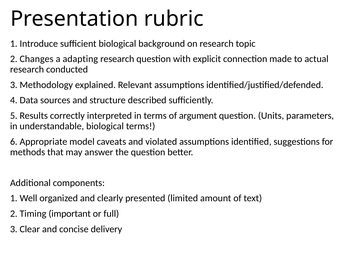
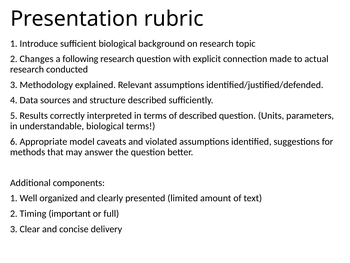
adapting: adapting -> following (80, 59)
of argument: argument -> described (198, 115)
